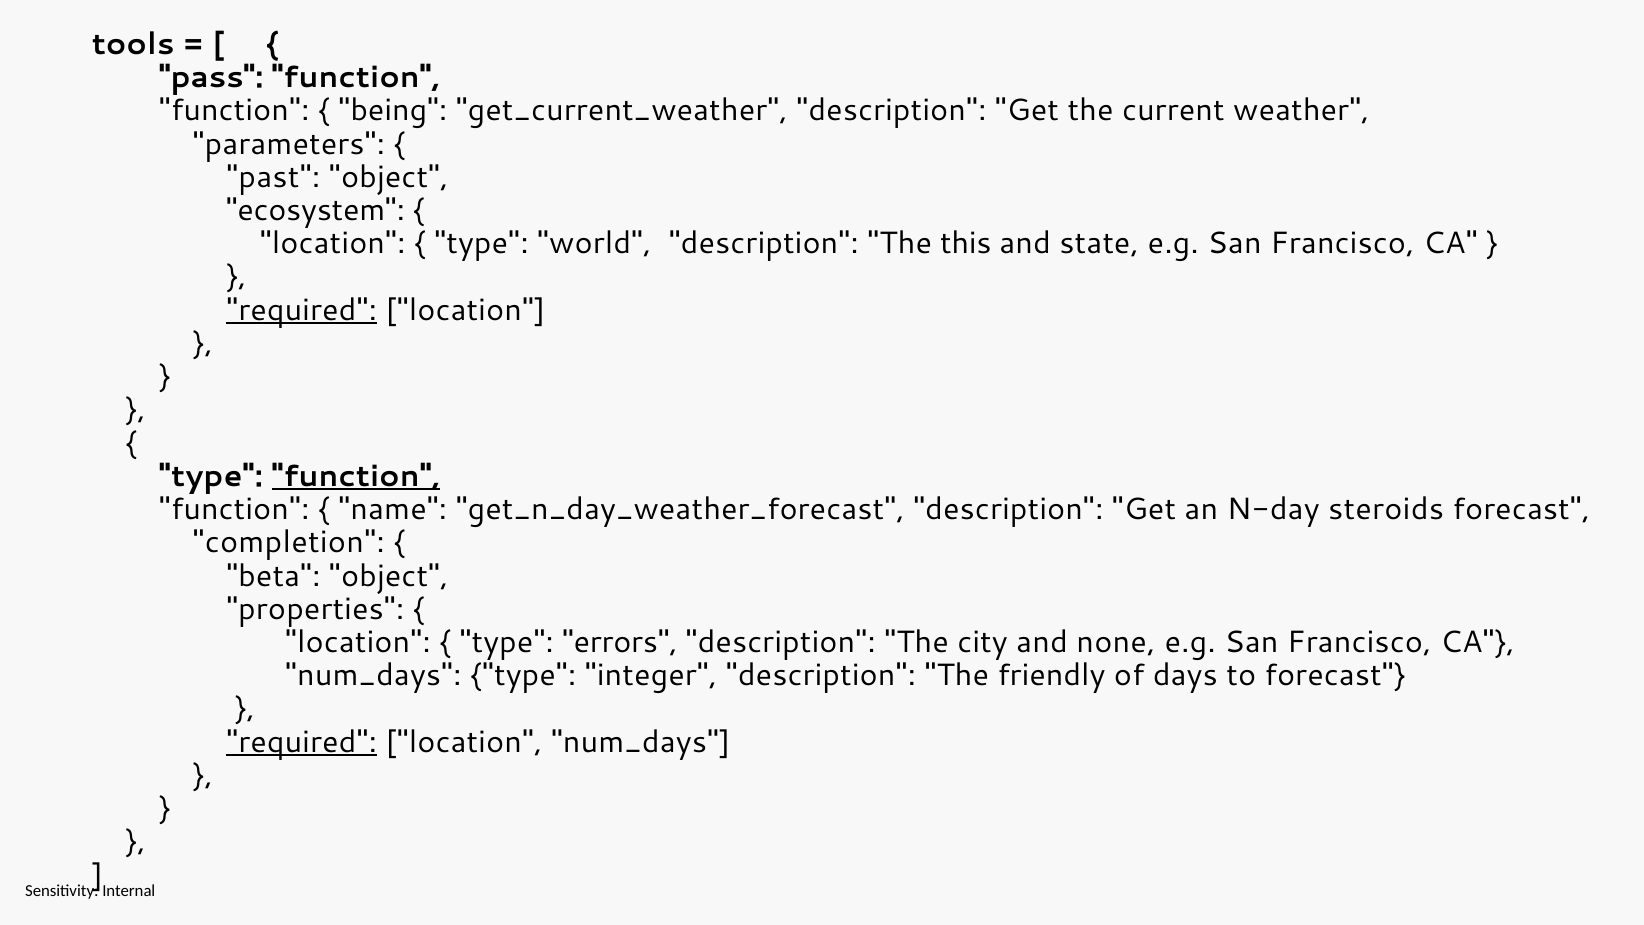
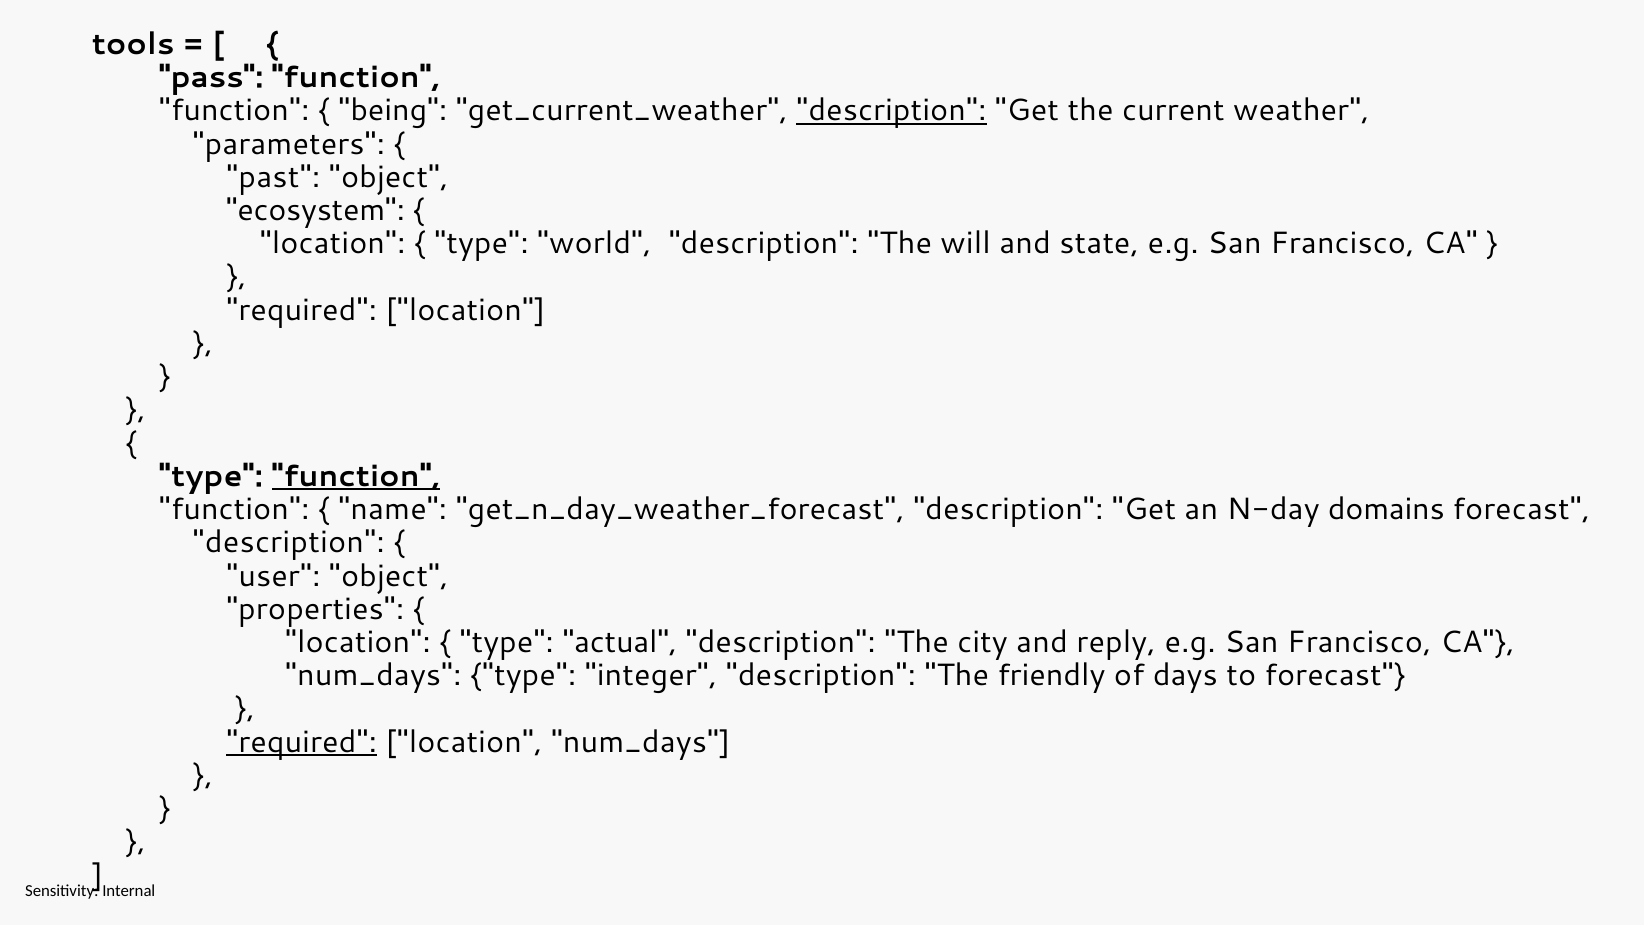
description underline: none -> present (891, 111)
this: this -> will (966, 243)
required underline: present -> none (302, 310)
steroids: steroids -> domains (1386, 509)
completion: completion -> description (289, 542)
beta: beta -> user (273, 576)
errors: errors -> actual (620, 642)
none: none -> reply (1116, 642)
